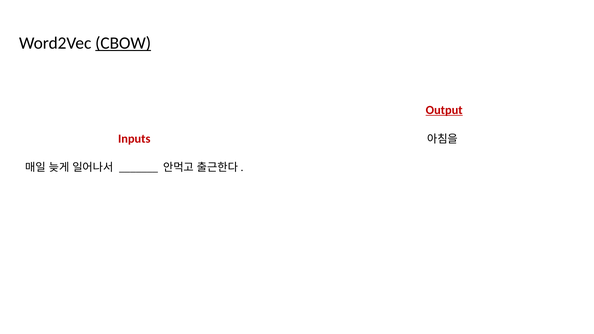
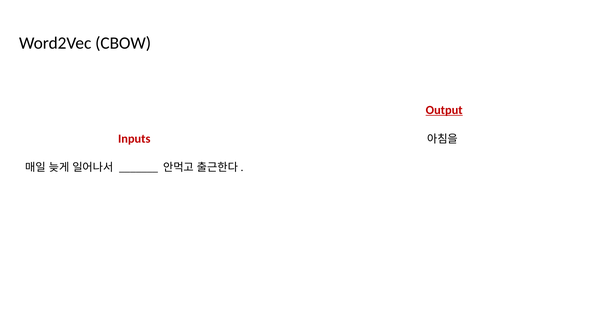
CBOW underline: present -> none (123, 43)
